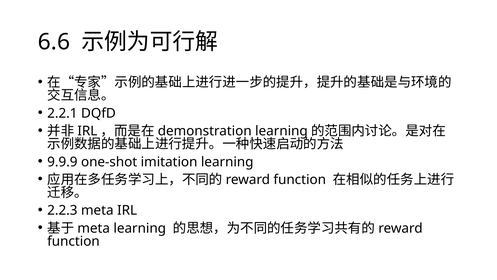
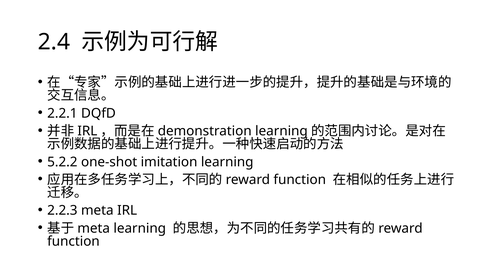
6.6: 6.6 -> 2.4 (54, 42)
9.9.9: 9.9.9 -> 5.2.2 (62, 162)
